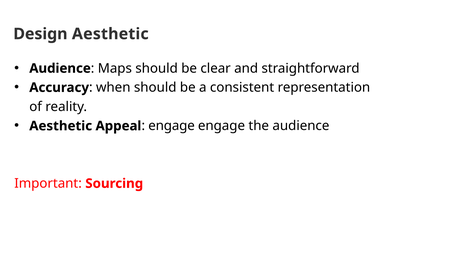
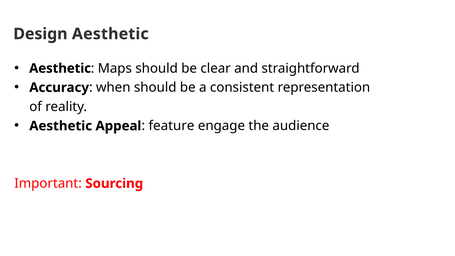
Audience: Audience -> Aesthetic (60, 68)
engage: engage -> feature (171, 126)
